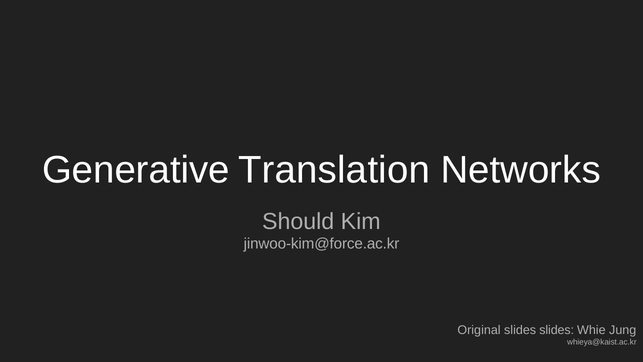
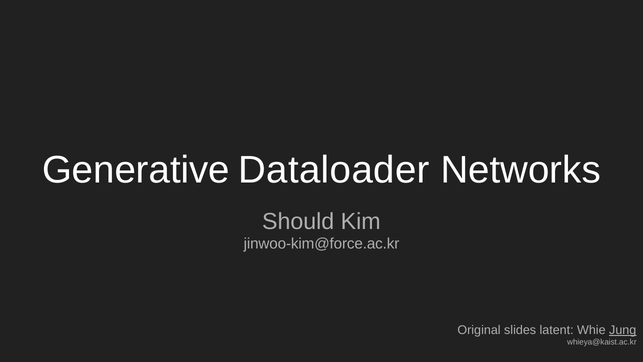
Translation: Translation -> Dataloader (334, 170)
slides slides: slides -> latent (557, 330)
Jung underline: none -> present (623, 330)
